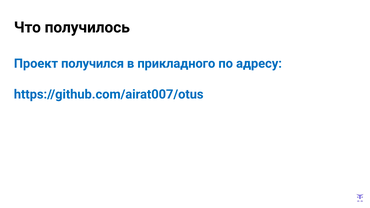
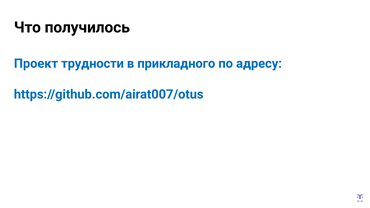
получился: получился -> трудности (93, 64)
